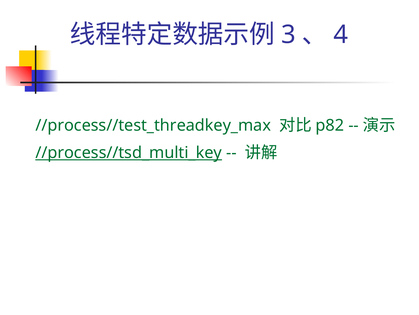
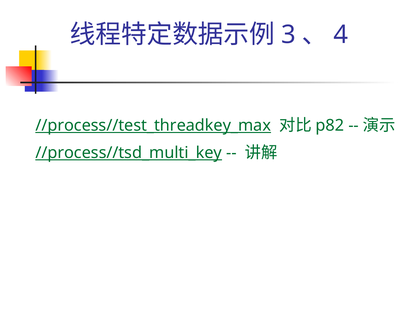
//process//test_threadkey_max underline: none -> present (153, 125)
